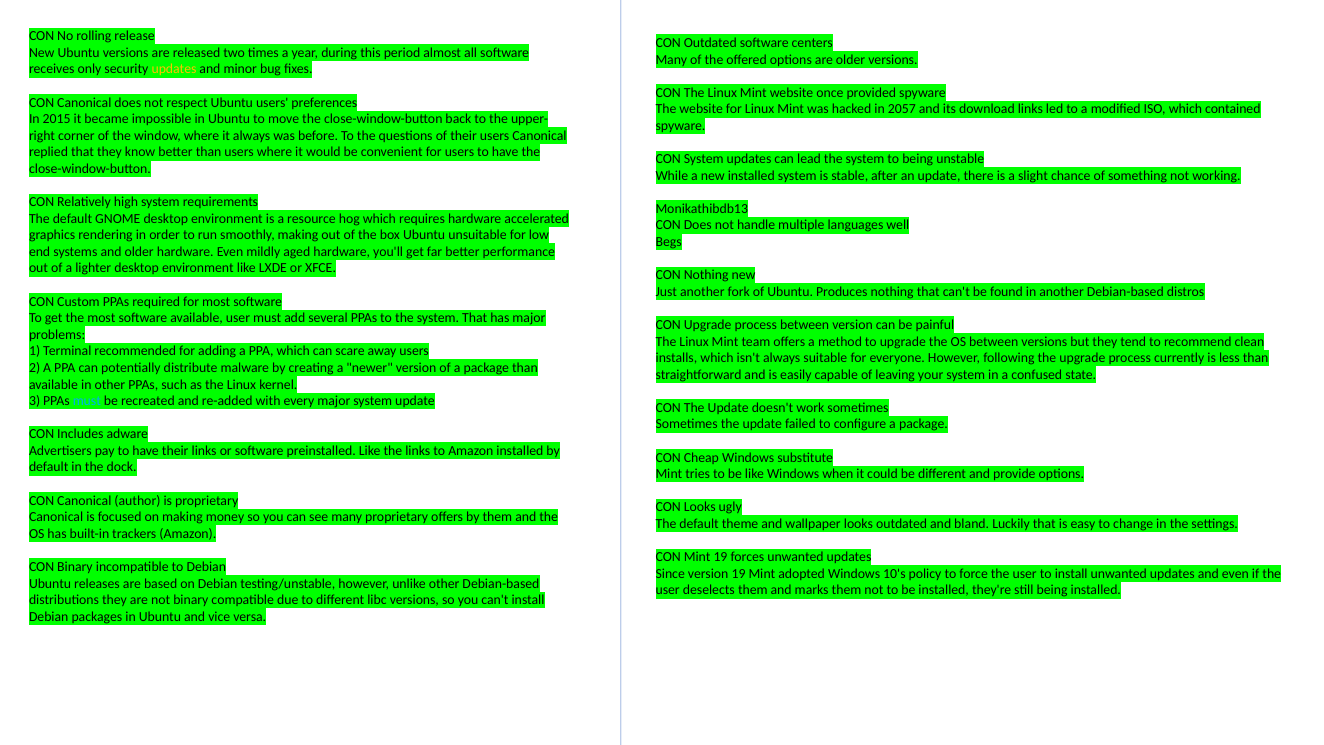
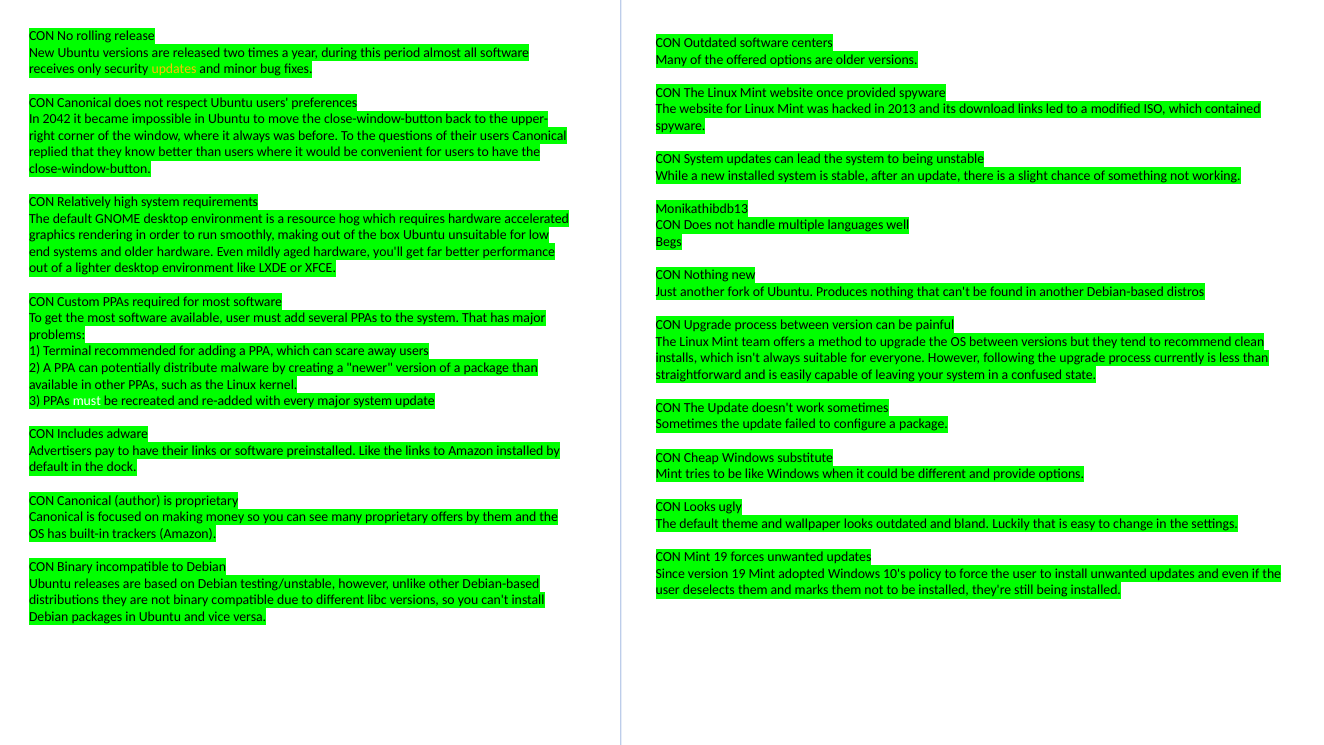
2057: 2057 -> 2013 (902, 109)
2015: 2015 -> 2042 (57, 119)
must colour: light blue -> white (87, 401)
